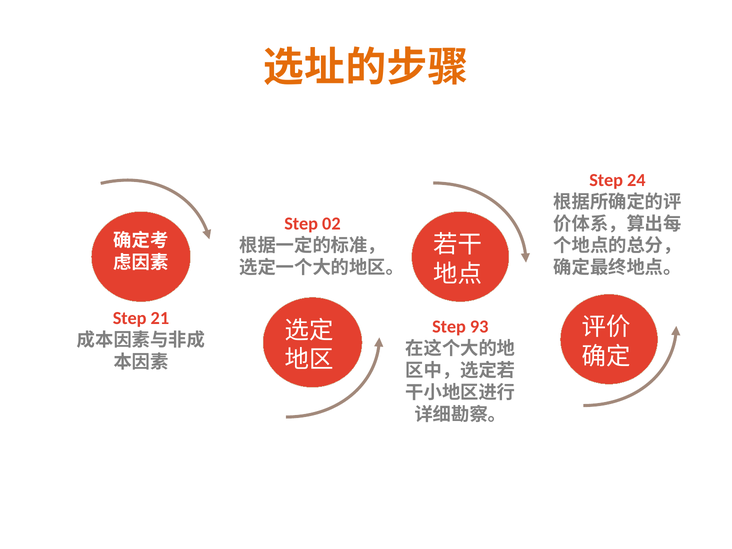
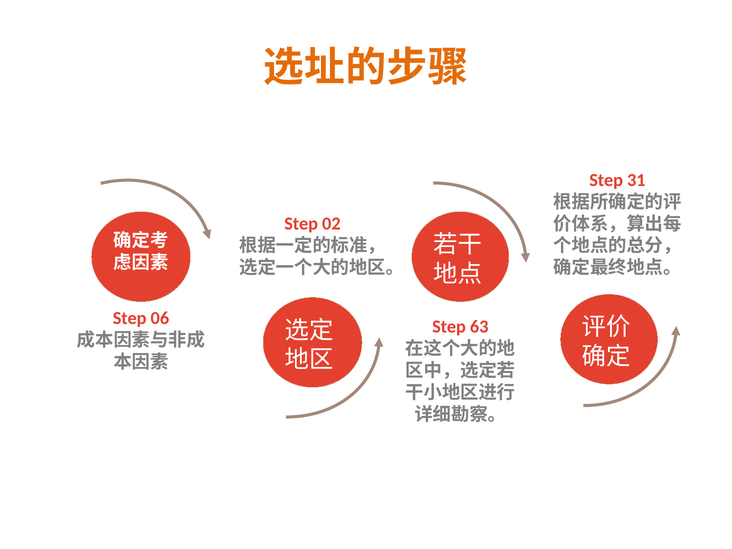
24: 24 -> 31 (636, 180)
21: 21 -> 06 (160, 318)
93: 93 -> 63 (479, 327)
